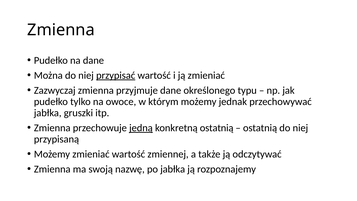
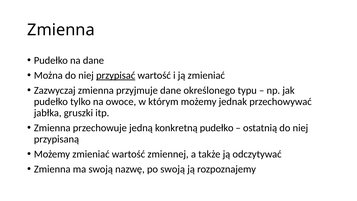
jedną underline: present -> none (141, 128)
konkretną ostatnią: ostatnią -> pudełko (217, 128)
po jabłka: jabłka -> swoją (173, 169)
